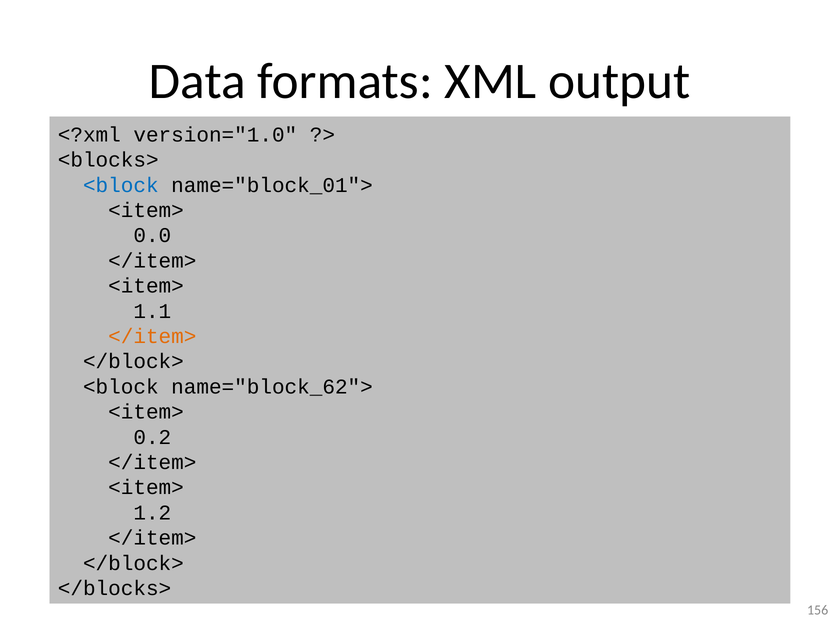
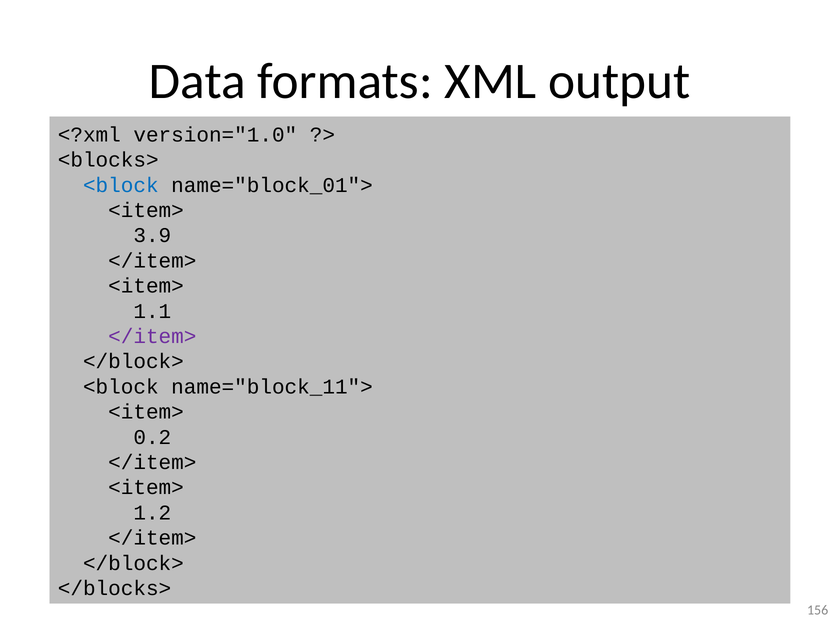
0.0: 0.0 -> 3.9 (152, 236)
</item> colour: orange -> purple (152, 336)
name="block_62">: name="block_62"> -> name="block_11"> (272, 387)
